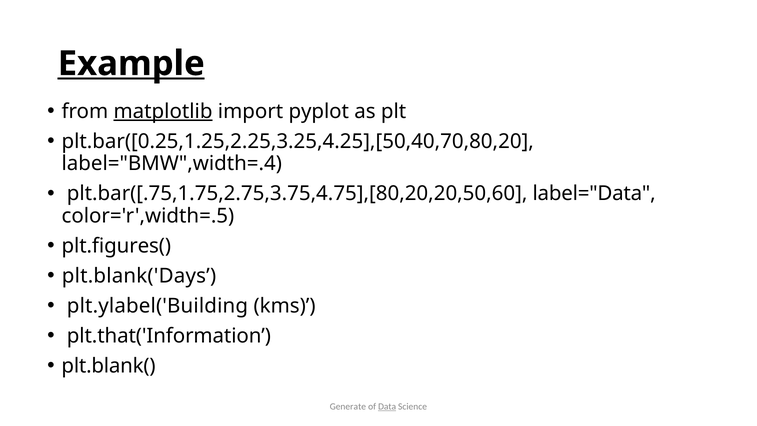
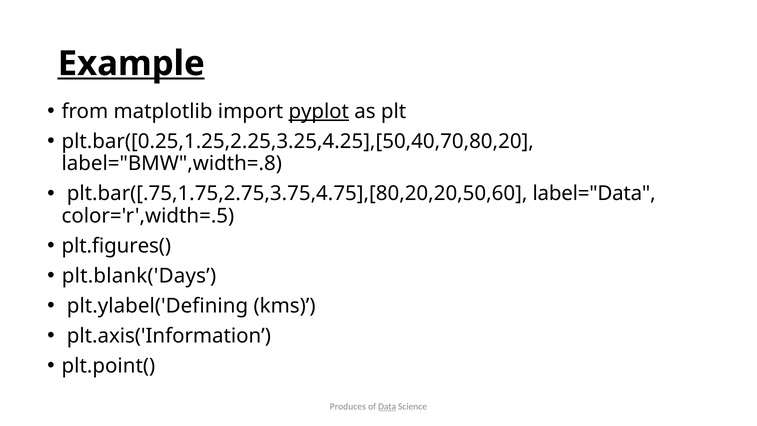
matplotlib underline: present -> none (163, 111)
pyplot underline: none -> present (319, 111)
label="BMW",width=.4: label="BMW",width=.4 -> label="BMW",width=.8 (172, 164)
plt.ylabel('Building: plt.ylabel('Building -> plt.ylabel('Defining (157, 306)
plt.that('Information: plt.that('Information -> plt.axis('Information (169, 336)
plt.blank(: plt.blank( -> plt.point( (108, 366)
Generate: Generate -> Produces (348, 407)
